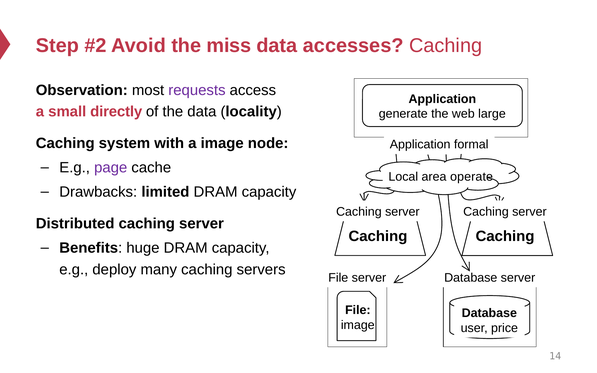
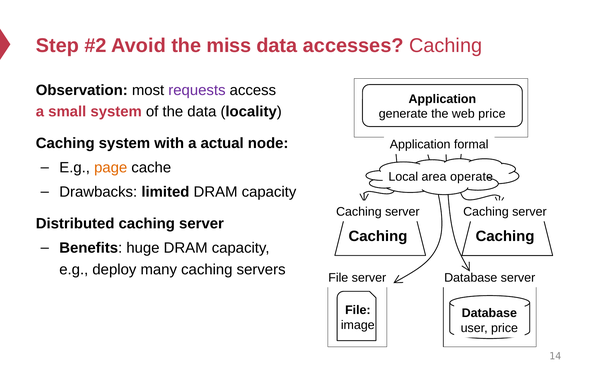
small directly: directly -> system (116, 112)
web large: large -> price (492, 114)
a image: image -> actual (222, 143)
page colour: purple -> orange (111, 168)
